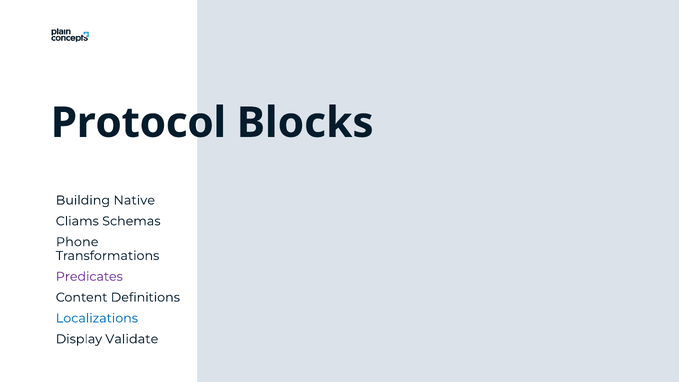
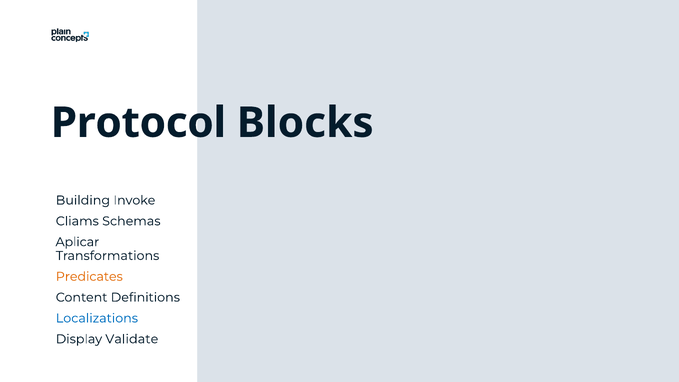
Native: Native -> Invoke (134, 200)
Phone: Phone -> Aplicar (77, 242)
Predicates colour: purple -> orange (89, 277)
